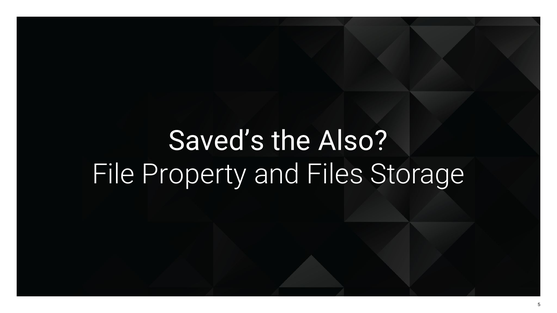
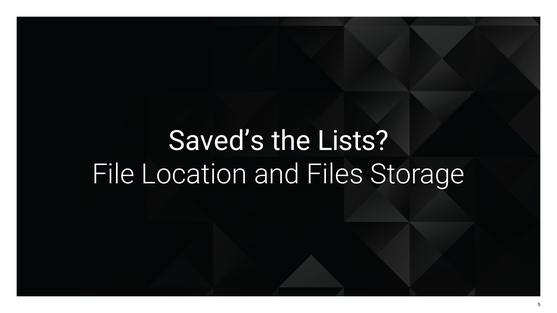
Also: Also -> Lists (353, 141)
Property: Property -> Location (194, 174)
